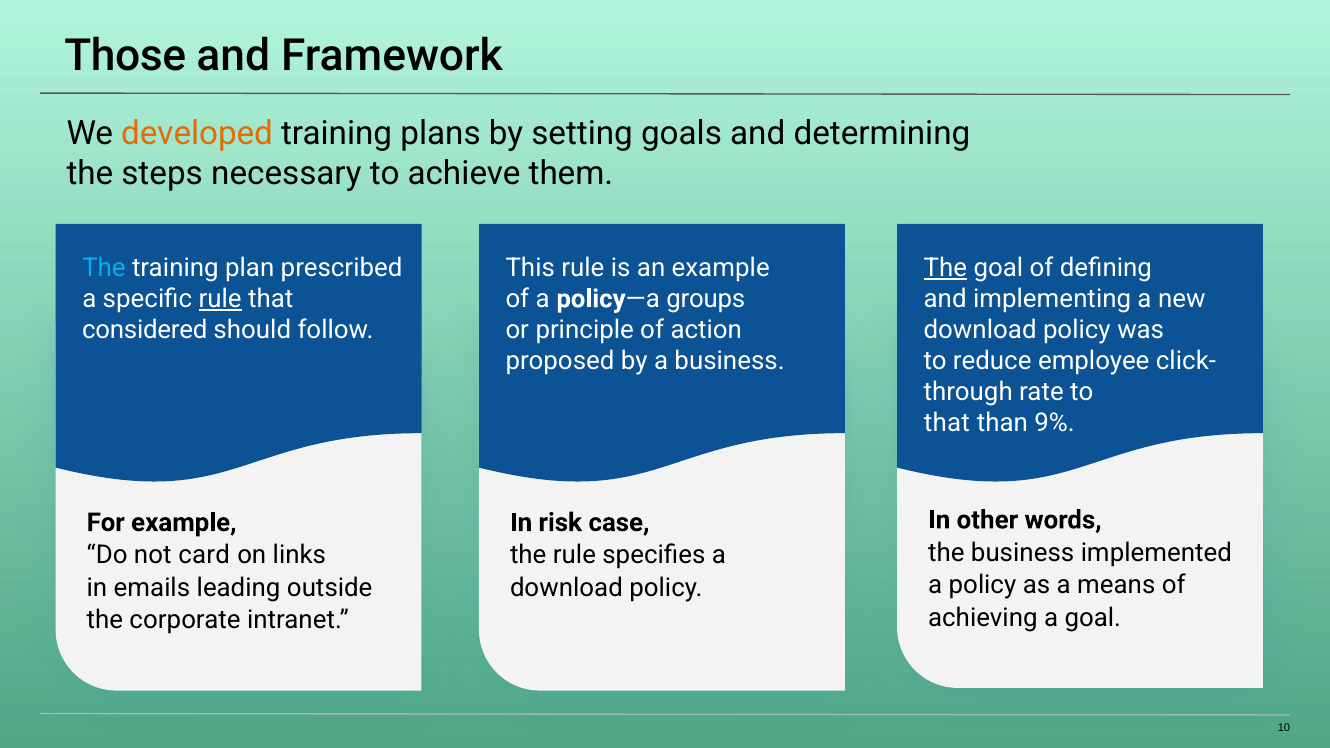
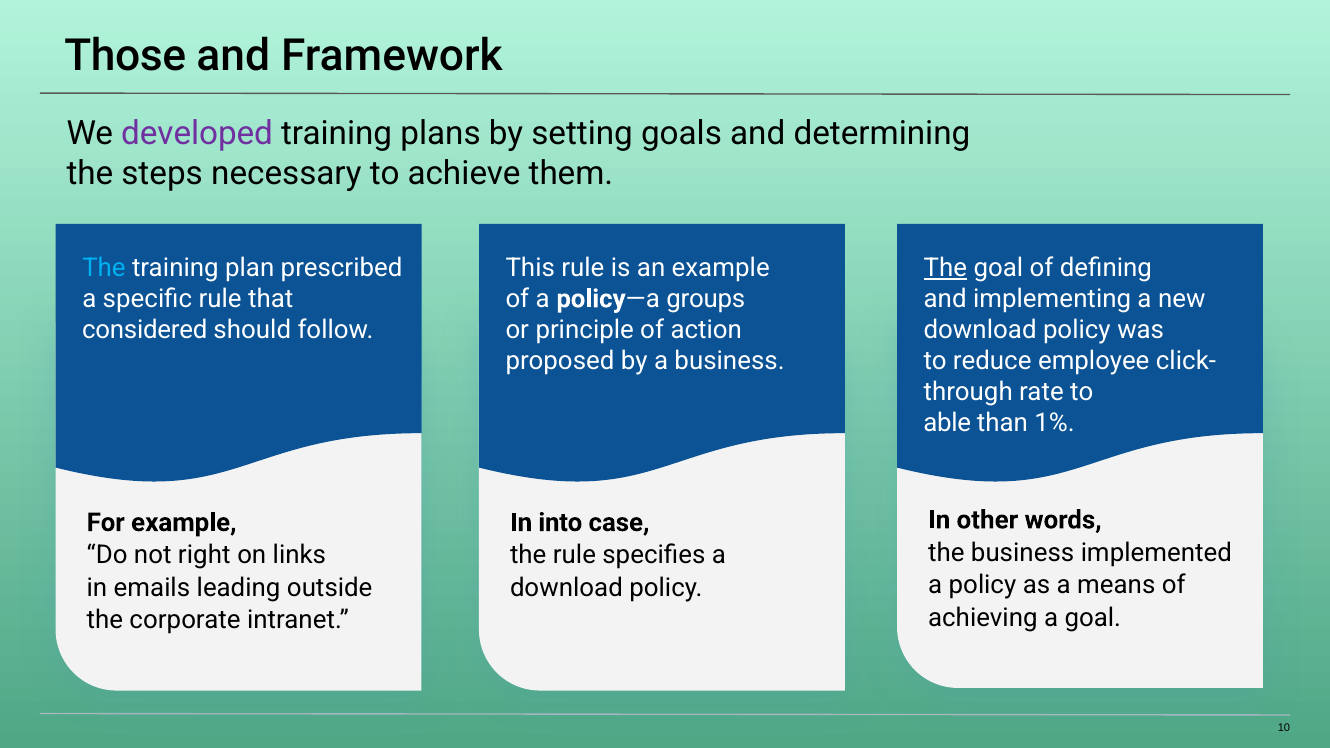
developed colour: orange -> purple (197, 134)
rule underline: present -> none (220, 299)
that: that -> able (947, 423)
9%: 9% -> 1% (1055, 423)
risk: risk -> into (560, 523)
card: card -> right (204, 555)
